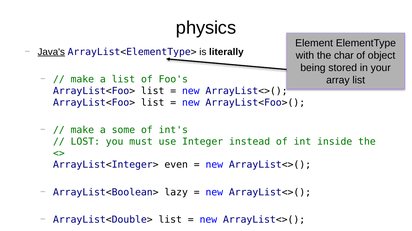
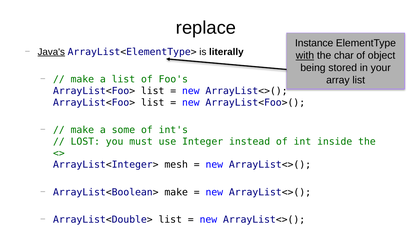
physics: physics -> replace (206, 28)
Element: Element -> Instance (314, 43)
with underline: none -> present (305, 56)
even: even -> mesh (176, 165)
ArrayList<Boolean> lazy: lazy -> make (176, 193)
